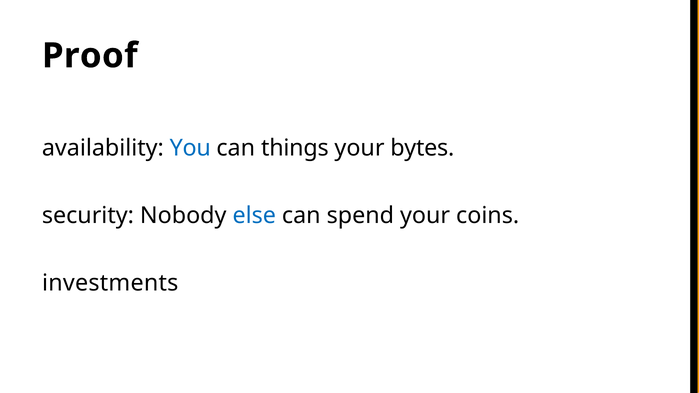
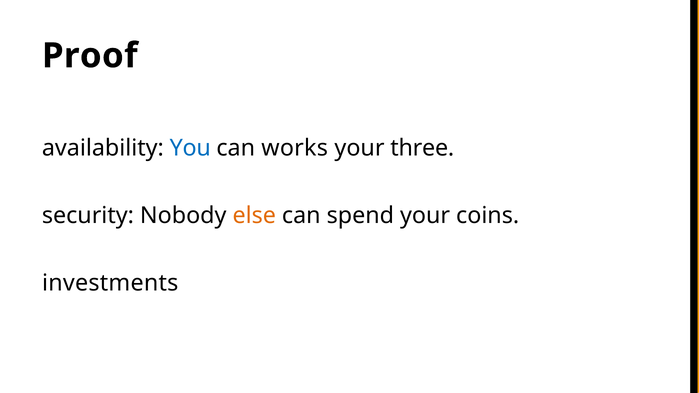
things: things -> works (295, 148)
bytes: bytes -> three (422, 148)
else colour: blue -> orange (254, 216)
